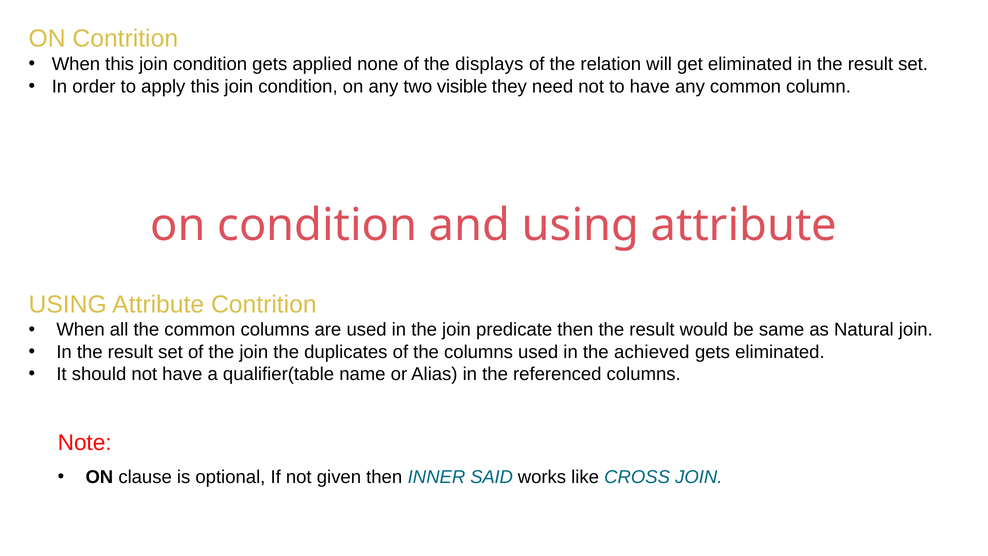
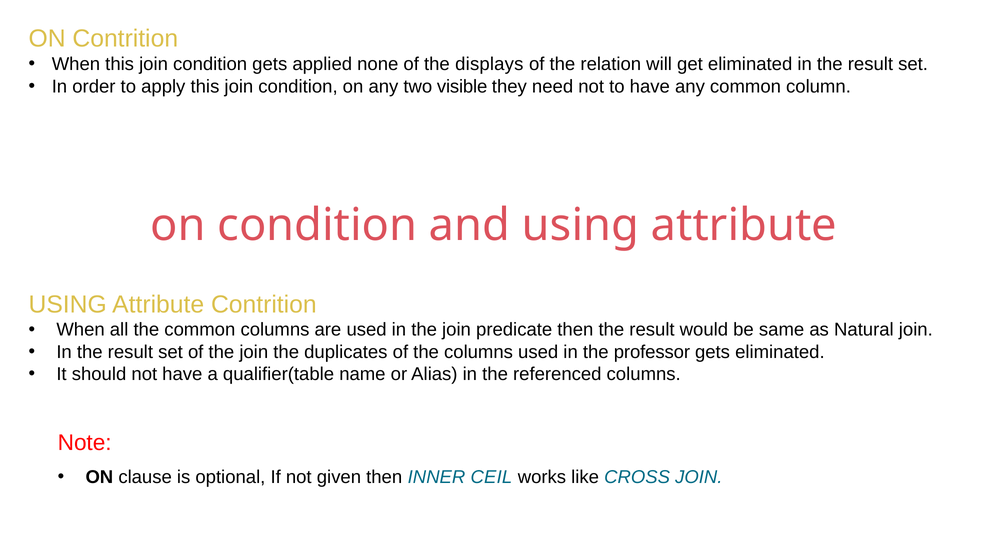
achieved: achieved -> professor (652, 352)
SAID: SAID -> CEIL (491, 477)
